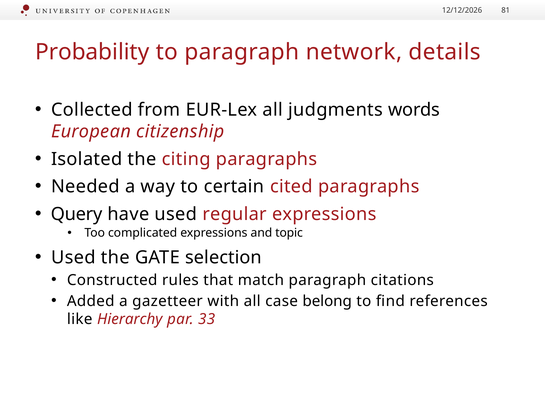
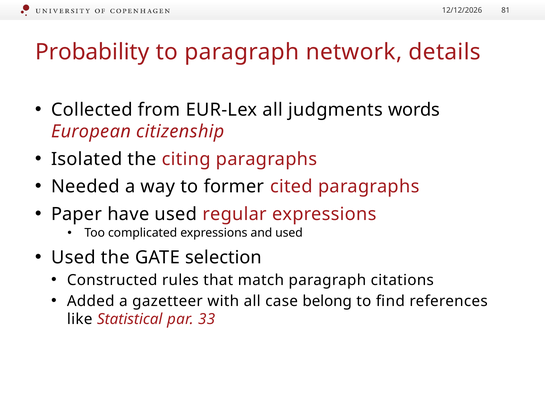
certain: certain -> former (234, 186)
Query: Query -> Paper (77, 214)
and topic: topic -> used (289, 233)
Hierarchy: Hierarchy -> Statistical (130, 319)
